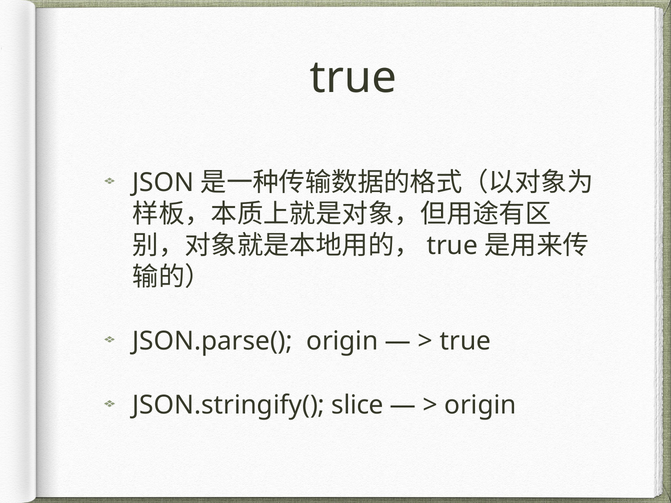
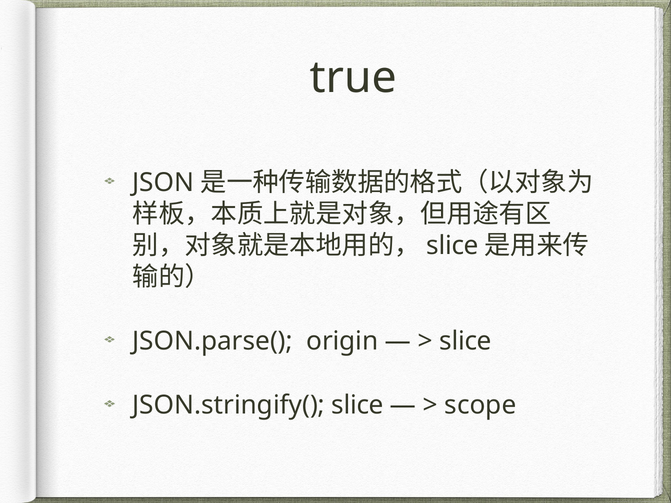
true: true -> slice (452, 246)
true: true -> slice (465, 341)
origin: origin -> scope (480, 405)
